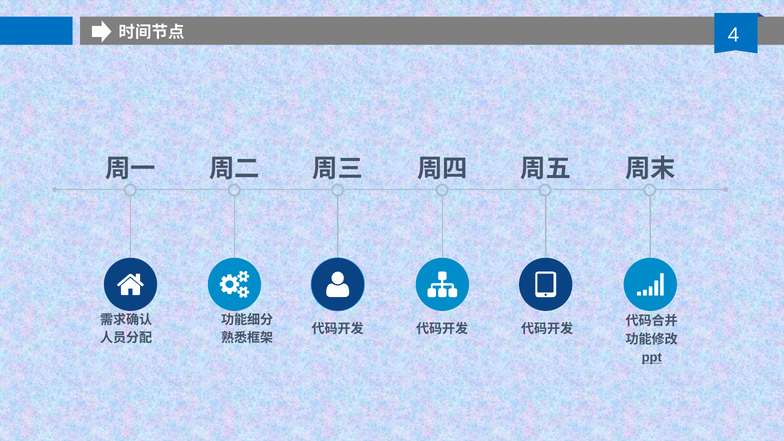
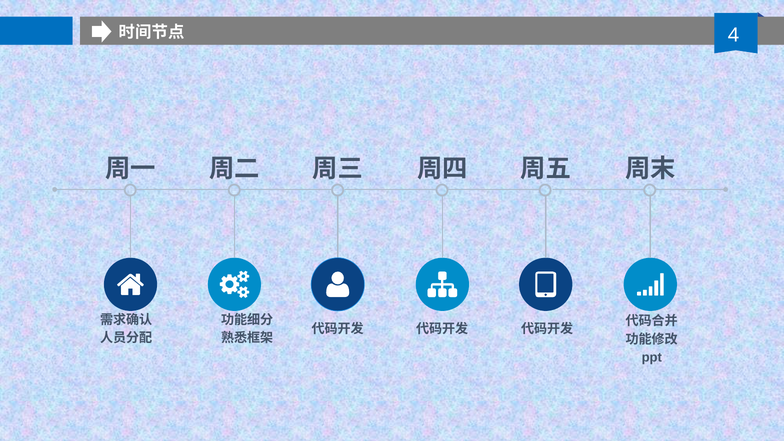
ppt underline: present -> none (652, 358)
